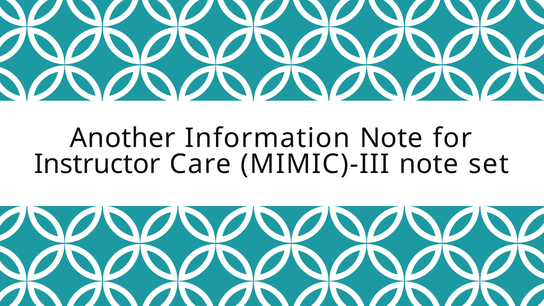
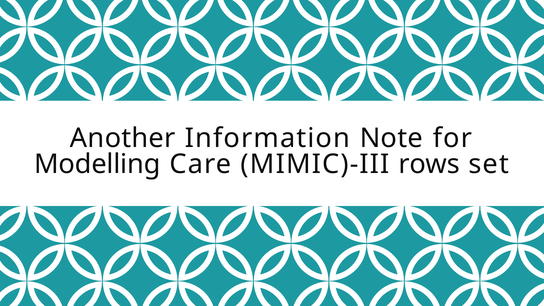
Instructor: Instructor -> Modelling (97, 164)
MIMIC)-III note: note -> rows (429, 164)
